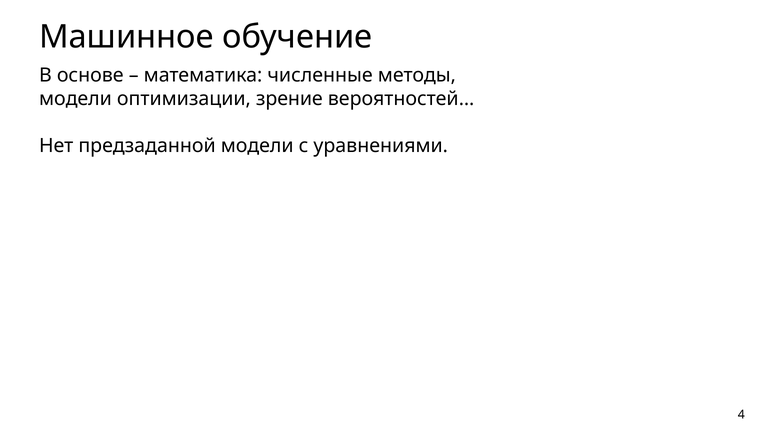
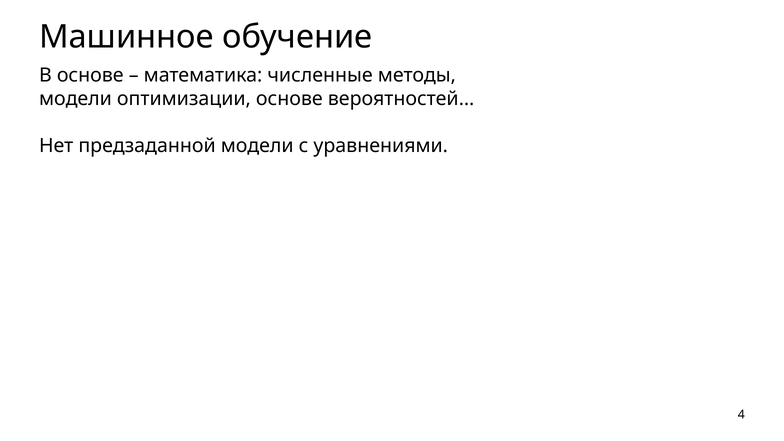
оптимизации зрение: зрение -> основе (289, 99)
